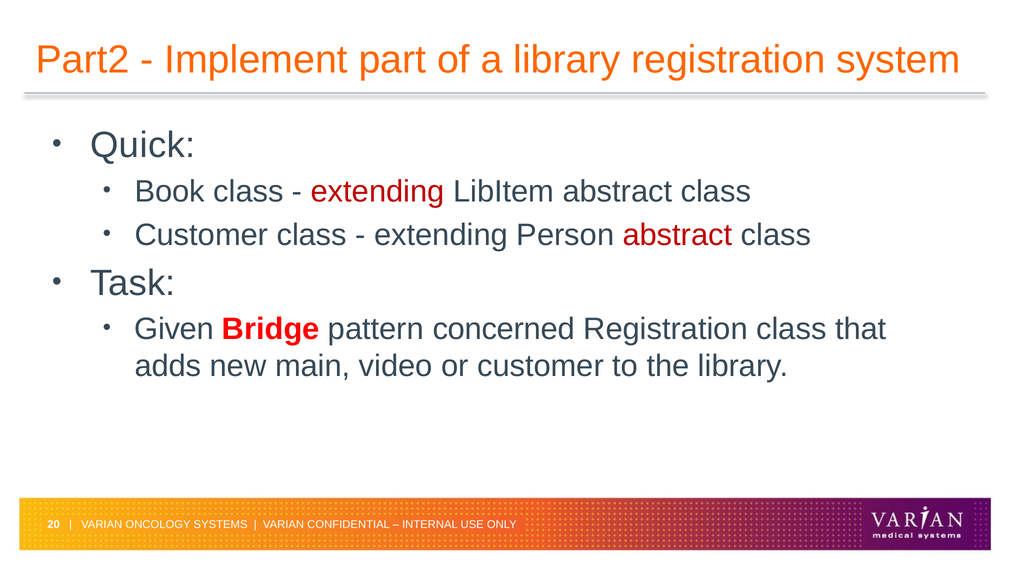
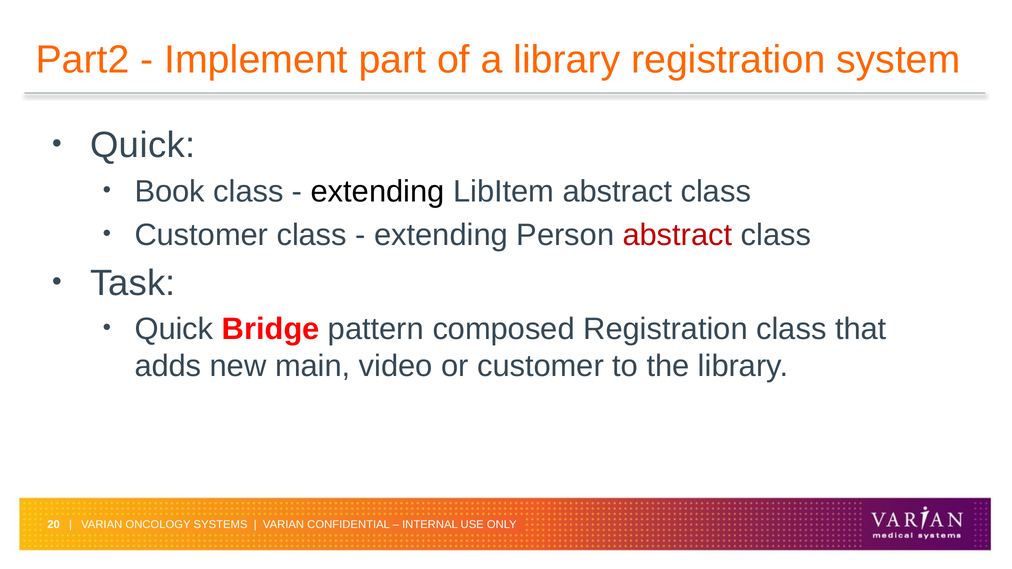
extending colour: red -> black (378, 192)
Given: Given -> Quick (174, 329)
concerned: concerned -> composed (504, 329)
